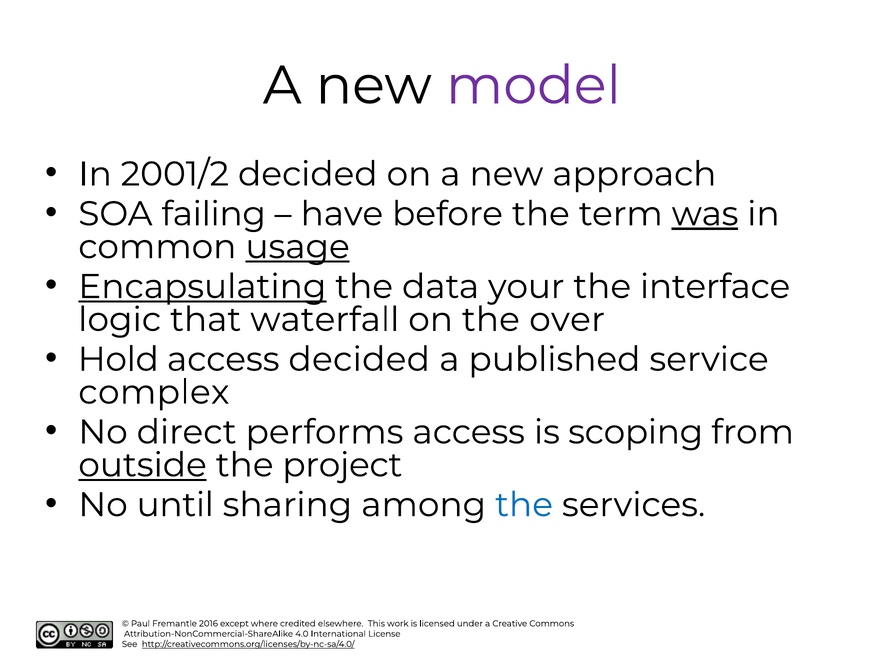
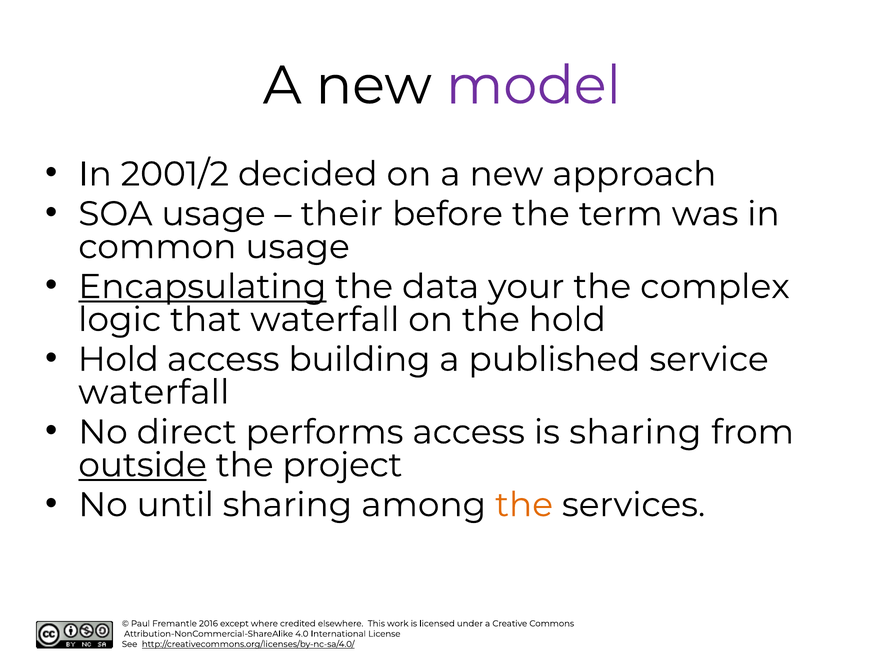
SOA failing: failing -> usage (214, 214)
have: have -> their (342, 214)
was underline: present -> none (705, 214)
usage underline: present -> none (298, 247)
interface: interface -> complex (715, 287)
the over: over -> hold (567, 320)
access decided: decided -> building (359, 359)
complex: complex -> waterfall (154, 392)
is scoping: scoping -> sharing (635, 432)
the colour: blue -> orange (524, 505)
